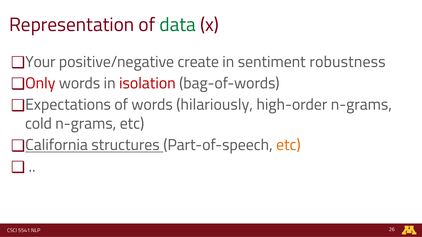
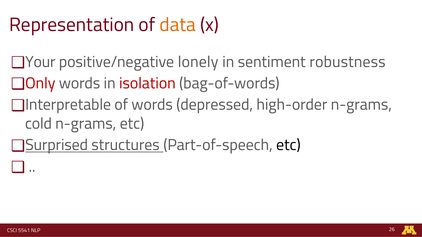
data colour: green -> orange (178, 25)
create: create -> lonely (198, 62)
Expectations: Expectations -> Interpretable (68, 105)
hilariously: hilariously -> depressed (215, 105)
California: California -> Surprised (57, 145)
etc colour: orange -> black (288, 145)
